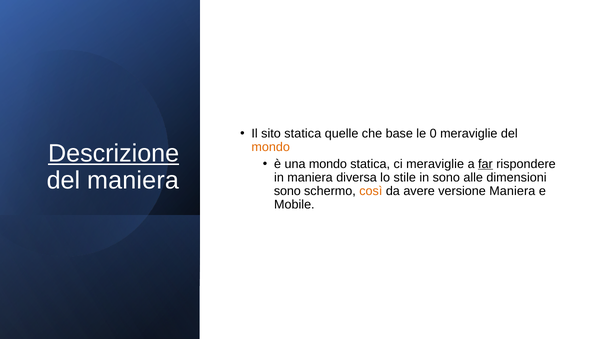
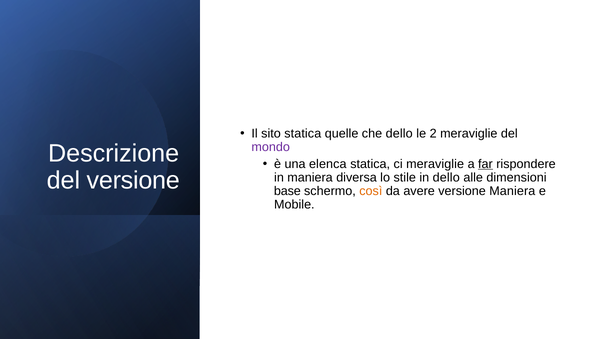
che base: base -> dello (399, 134)
0: 0 -> 2 (433, 134)
mondo colour: orange -> purple (271, 147)
Descrizione underline: present -> none (114, 153)
una mondo: mondo -> elenca (328, 164)
del maniera: maniera -> versione (133, 181)
in sono: sono -> dello (446, 178)
sono: sono -> base (287, 191)
